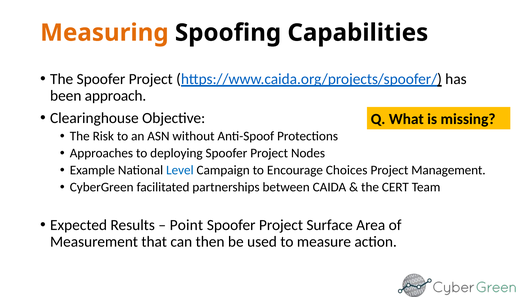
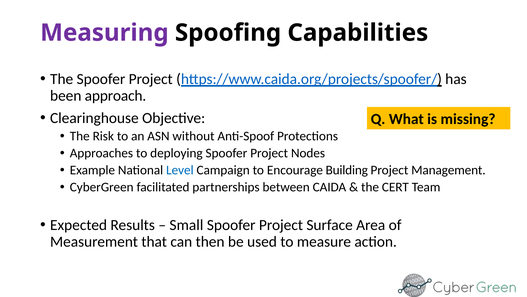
Measuring colour: orange -> purple (104, 33)
Choices: Choices -> Building (347, 170)
Point: Point -> Small (186, 225)
